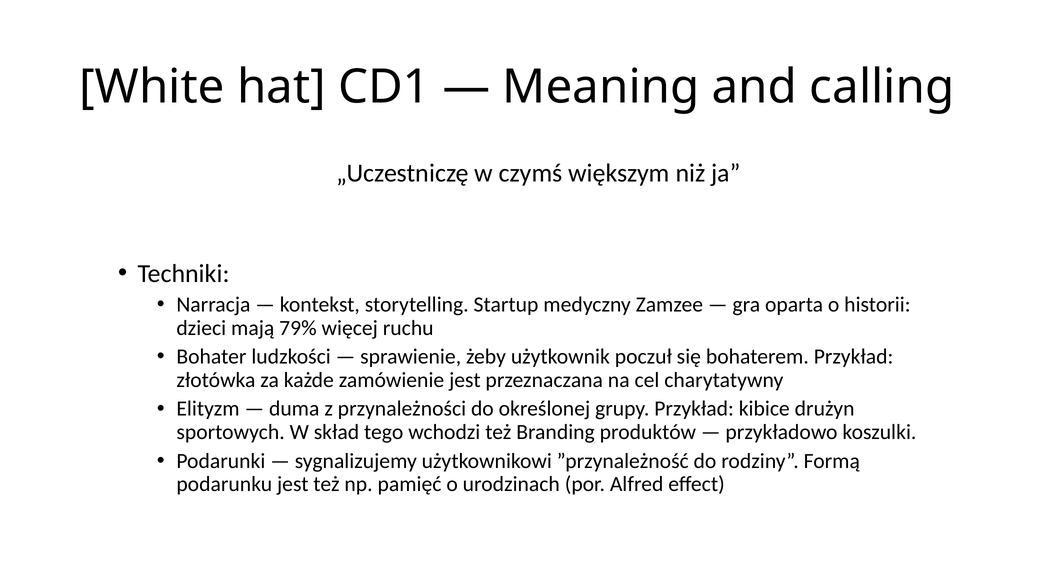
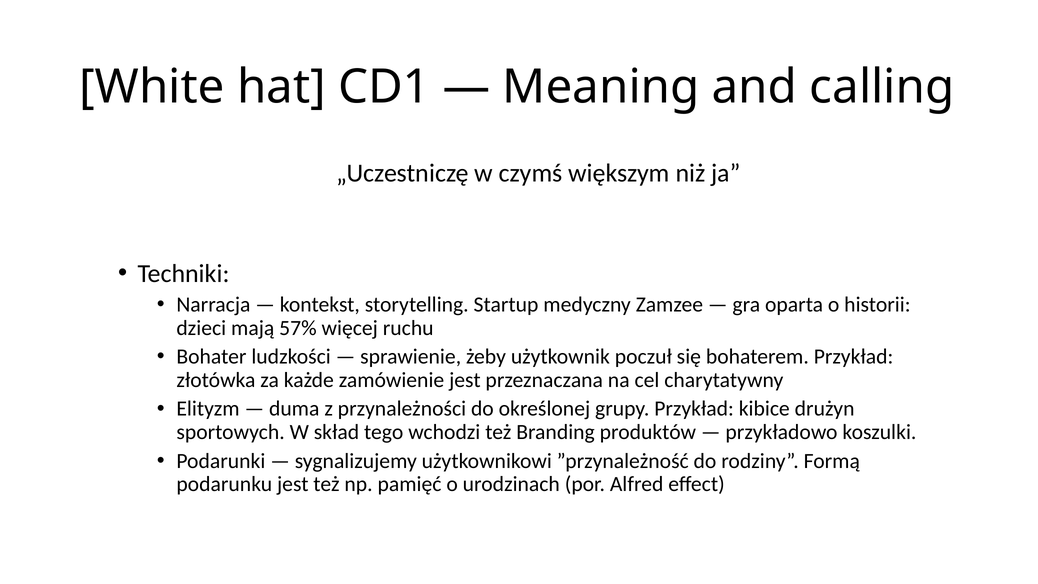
79%: 79% -> 57% (298, 328)
